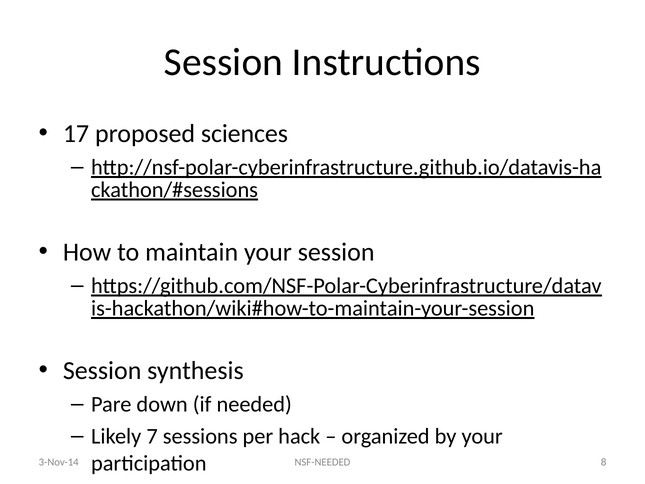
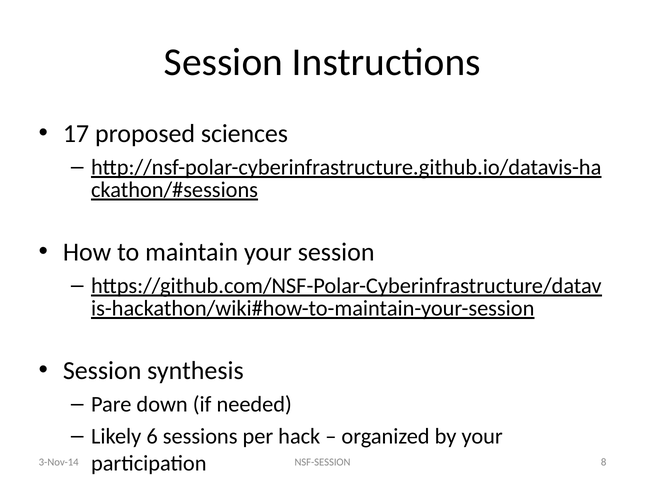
7: 7 -> 6 (152, 436)
NSF-NEEDED: NSF-NEEDED -> NSF-SESSION (322, 462)
